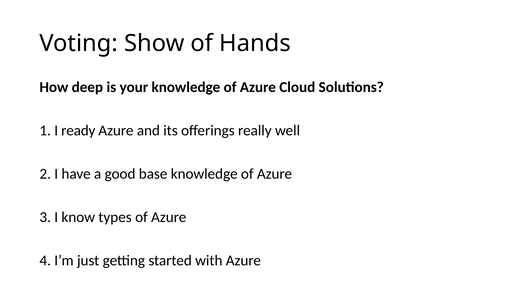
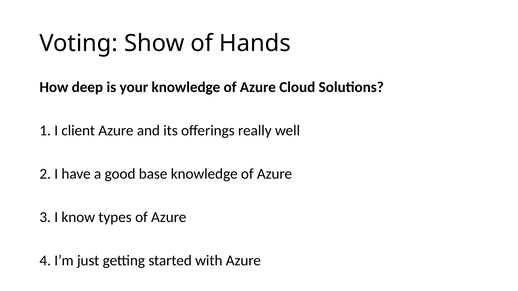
ready: ready -> client (78, 131)
